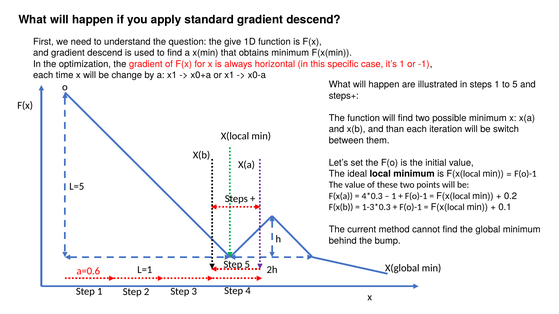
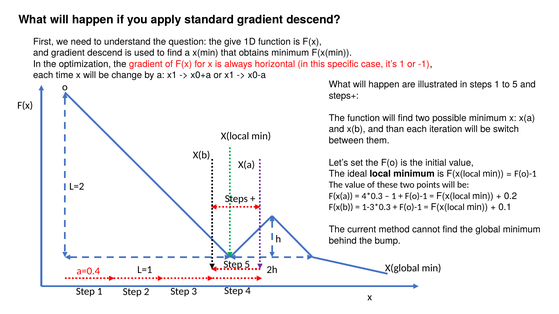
L=5: L=5 -> L=2 (77, 187)
a=0.6: a=0.6 -> a=0.4 (88, 271)
